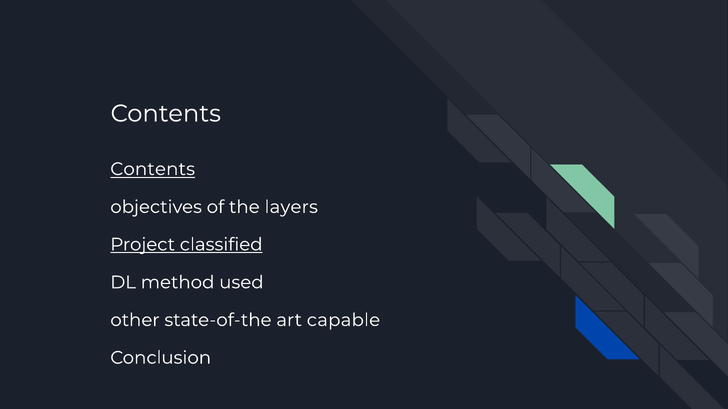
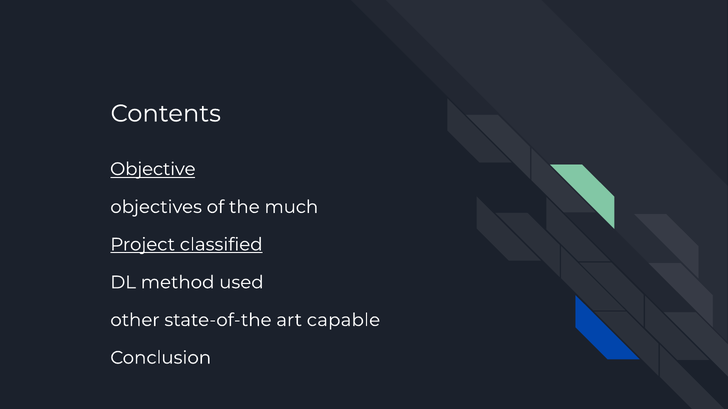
Contents: Contents -> Objective (153, 169)
layers: layers -> much (291, 207)
